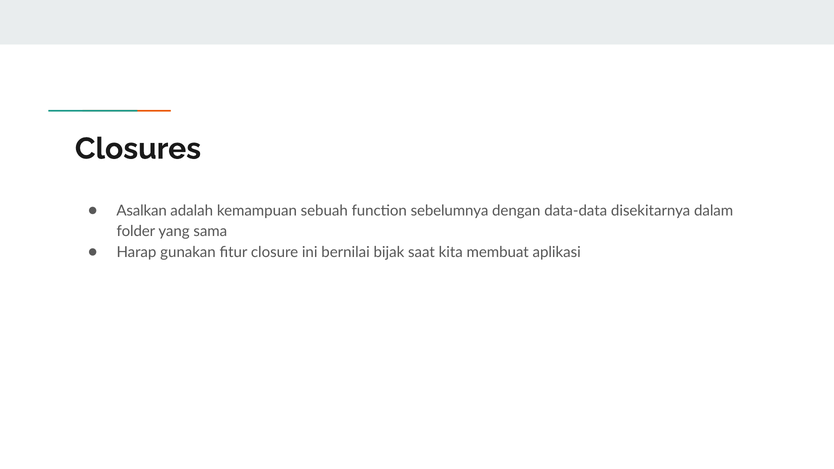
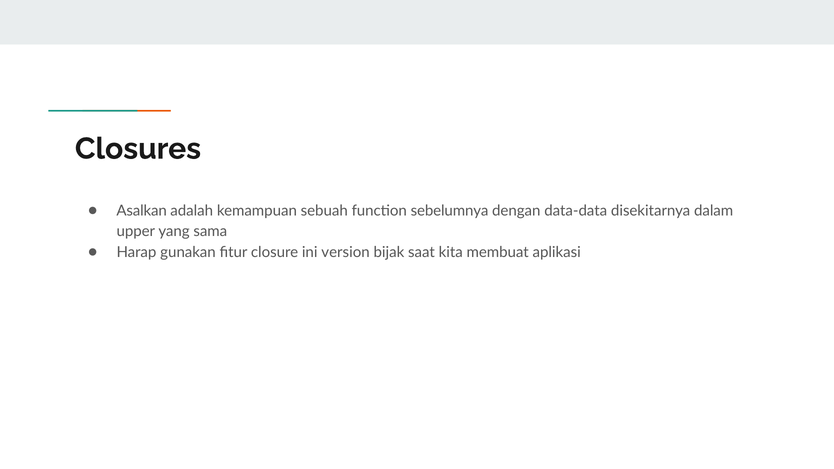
folder: folder -> upper (136, 232)
bernilai: bernilai -> version (346, 252)
